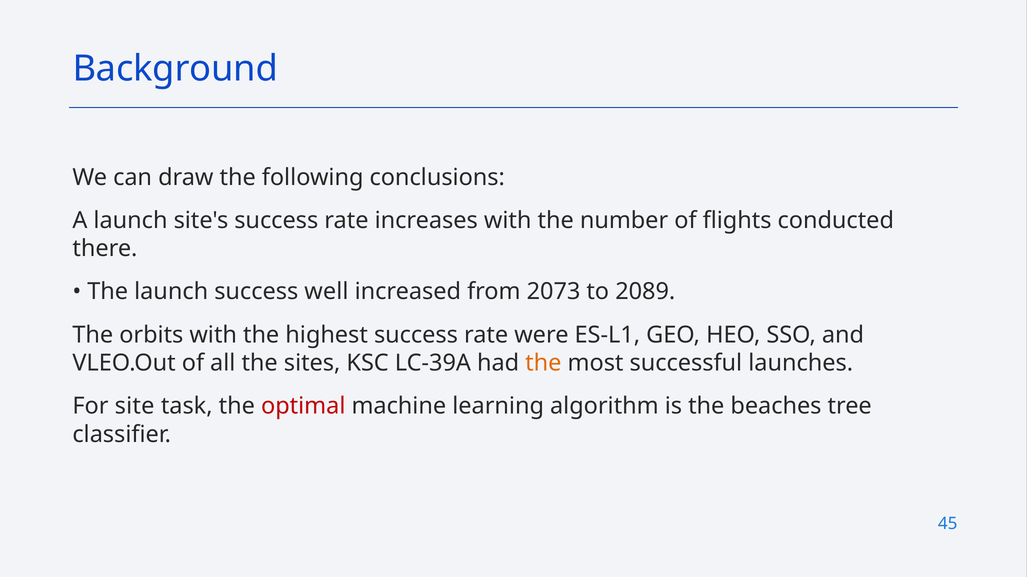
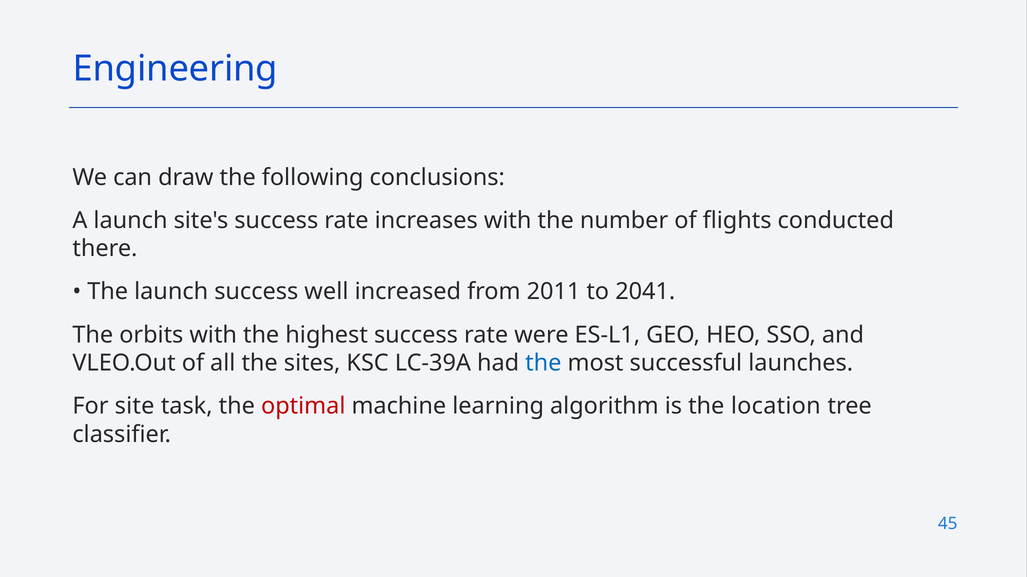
Background: Background -> Engineering (175, 69)
2073: 2073 -> 2011 (554, 292)
2089: 2089 -> 2041 (645, 292)
the colour: orange -> blue (543, 363)
beaches: beaches -> location (776, 407)
